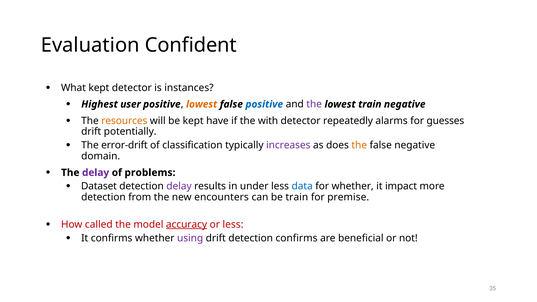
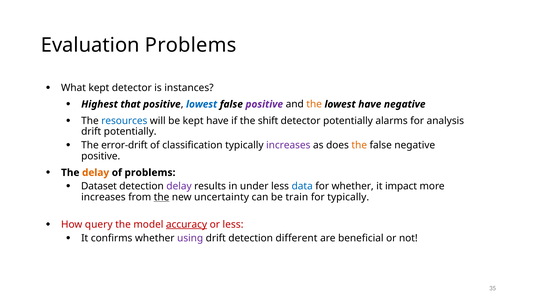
Evaluation Confident: Confident -> Problems (191, 45)
user: user -> that (131, 104)
lowest colour: orange -> blue (202, 104)
positive colour: blue -> purple (264, 104)
the colour: purple -> orange (314, 104)
lowest train: train -> have (370, 104)
resources colour: orange -> blue (124, 121)
with: with -> shift (268, 121)
detector repeatedly: repeatedly -> potentially (348, 121)
guesses: guesses -> analysis (445, 121)
domain: domain -> positive (101, 156)
delay colour: purple -> orange (96, 173)
detection: detection -> increases (103, 197)
the underline: none -> present (162, 197)
encounters: encounters -> uncertainty (222, 197)
for premise: premise -> typically (348, 197)
called: called -> query (99, 225)
detection confirms: confirms -> different (296, 238)
